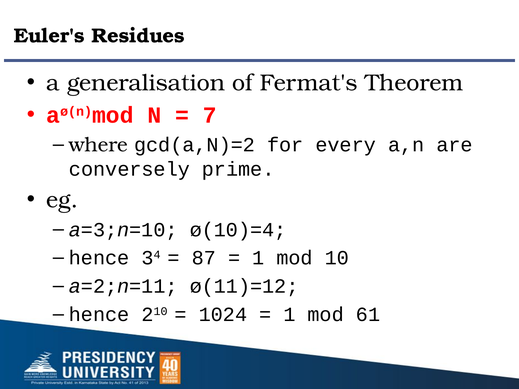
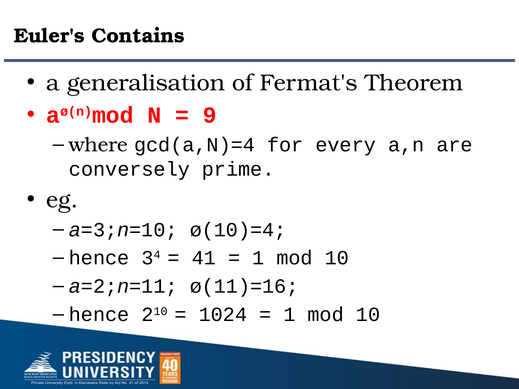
Residues: Residues -> Contains (138, 36)
7: 7 -> 9 (210, 115)
gcd(a,N)=2: gcd(a,N)=2 -> gcd(a,N)=4 (195, 145)
87: 87 -> 41 (204, 258)
ø(11)=12: ø(11)=12 -> ø(11)=16 (244, 286)
61: 61 -> 10 (368, 315)
